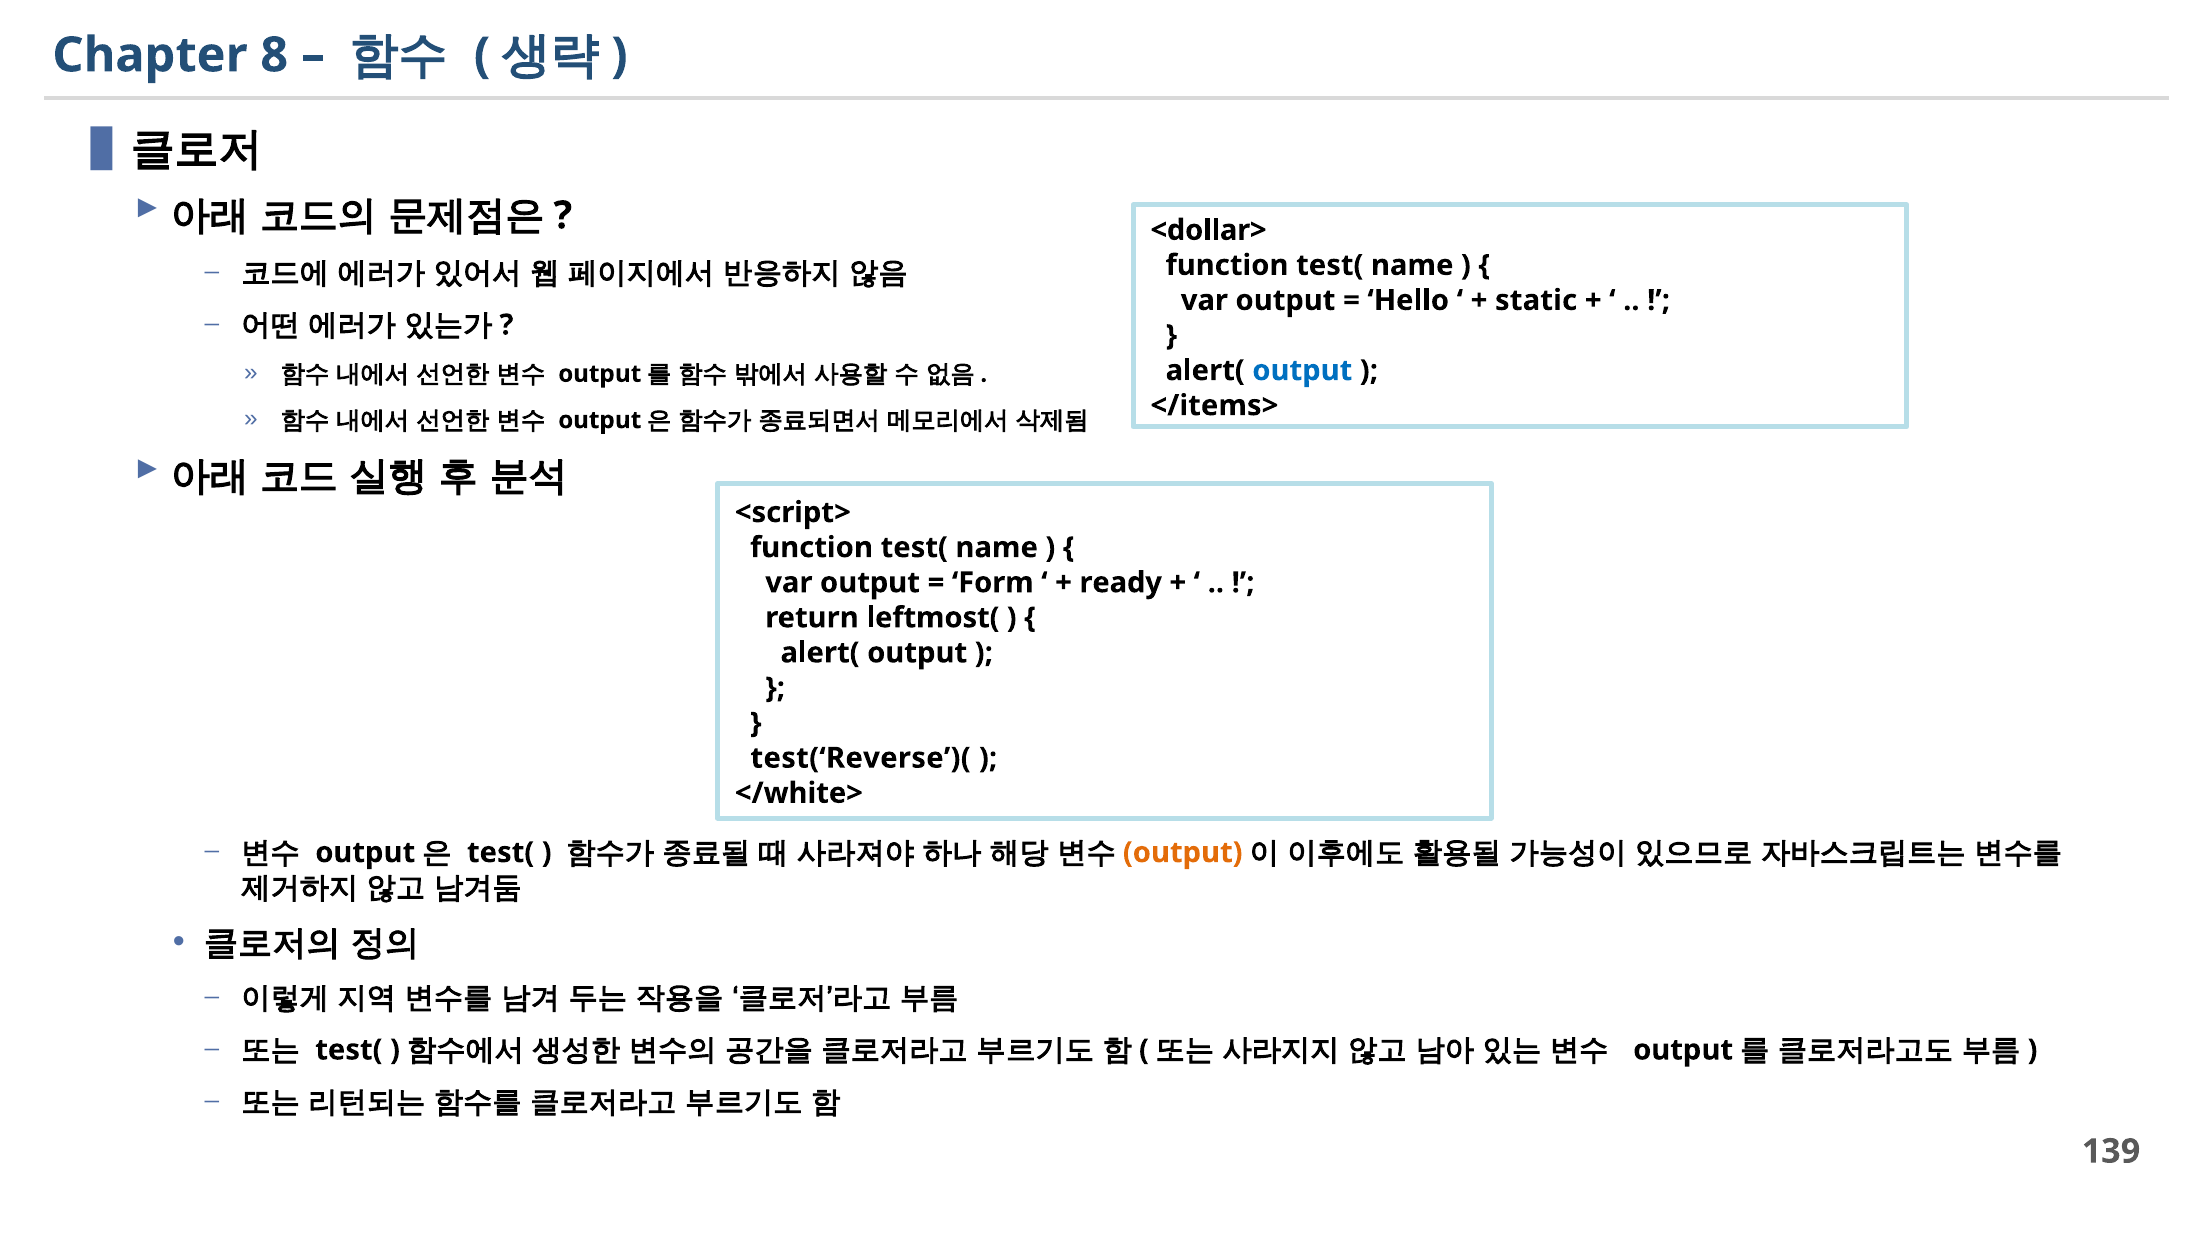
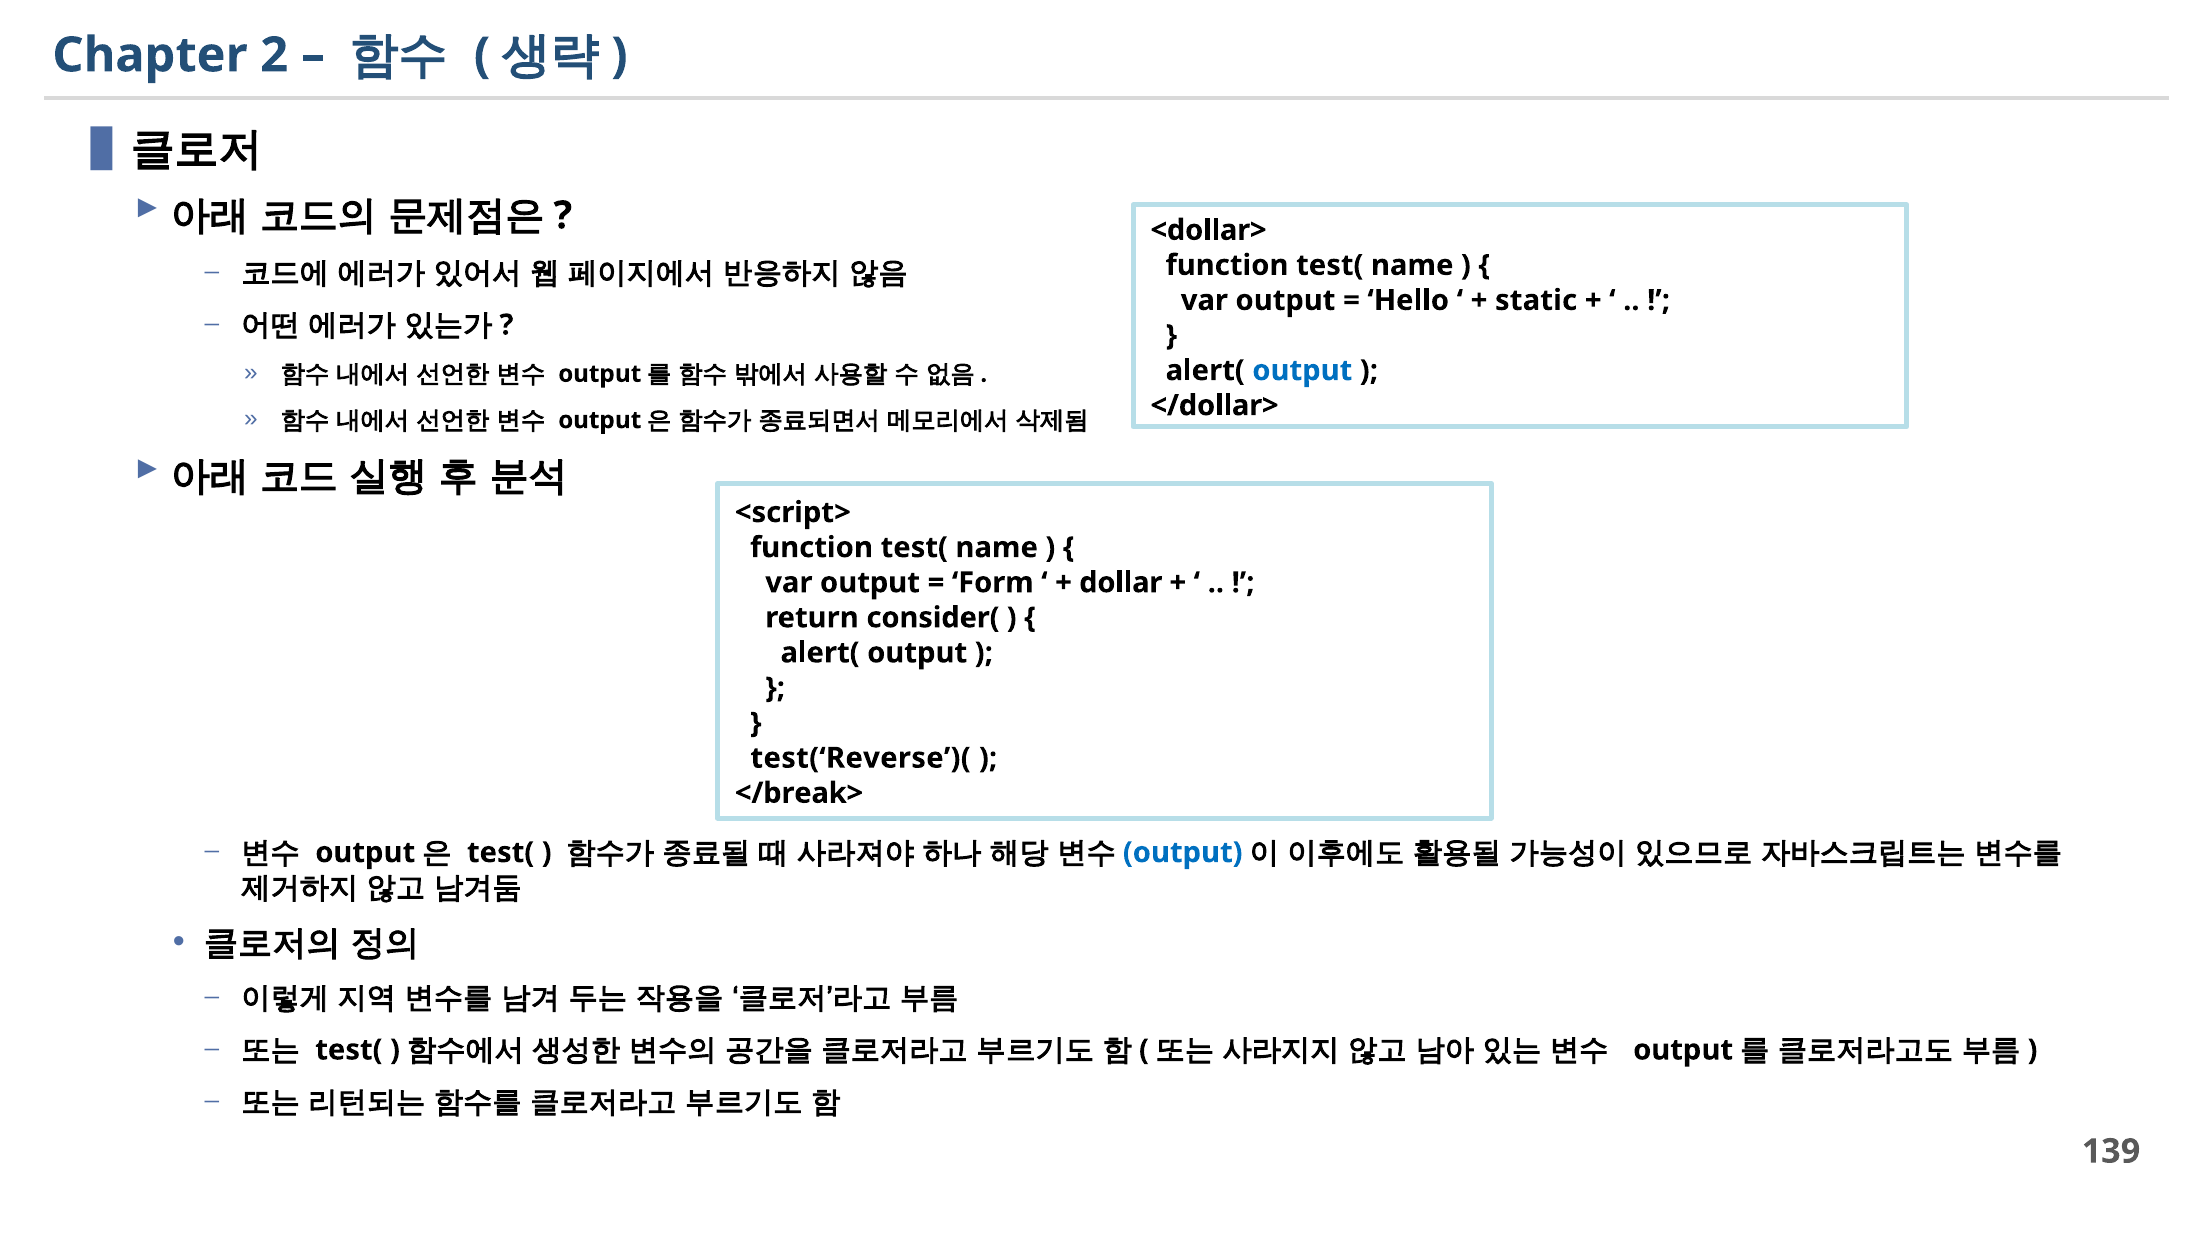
8: 8 -> 2 (274, 55)
</items>: </items> -> </dollar> (1215, 406)
ready: ready -> dollar (1121, 583)
leftmost(: leftmost( -> consider( (933, 618)
</white>: </white> -> </break> (799, 793)
output colour: orange -> blue (1183, 853)
